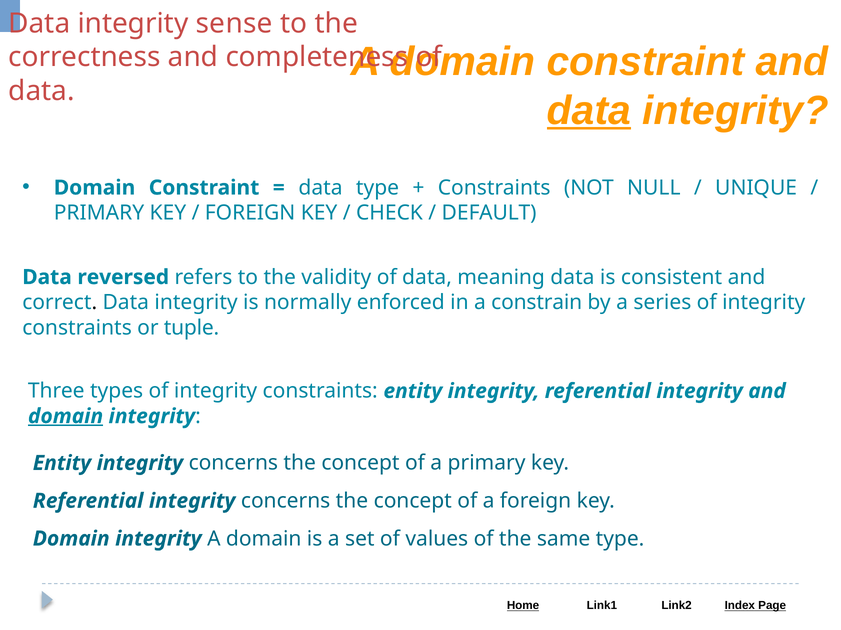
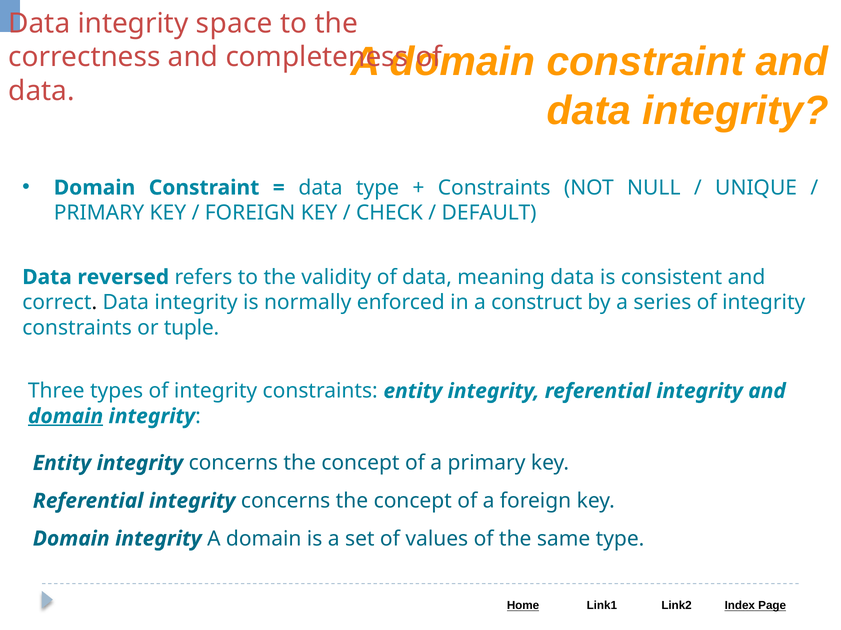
sense: sense -> space (234, 24)
data underline: present -> none (589, 111)
constrain: constrain -> construct (537, 303)
